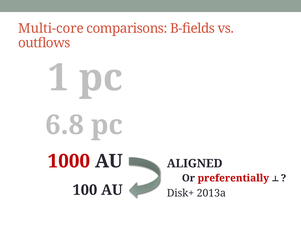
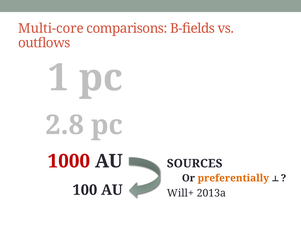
6.8: 6.8 -> 2.8 (65, 125)
ALIGNED: ALIGNED -> SOURCES (195, 163)
preferentially colour: red -> orange (233, 178)
Disk+: Disk+ -> Will+ (180, 193)
